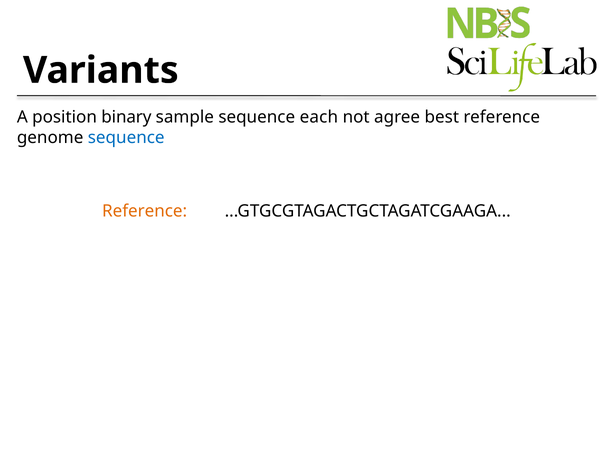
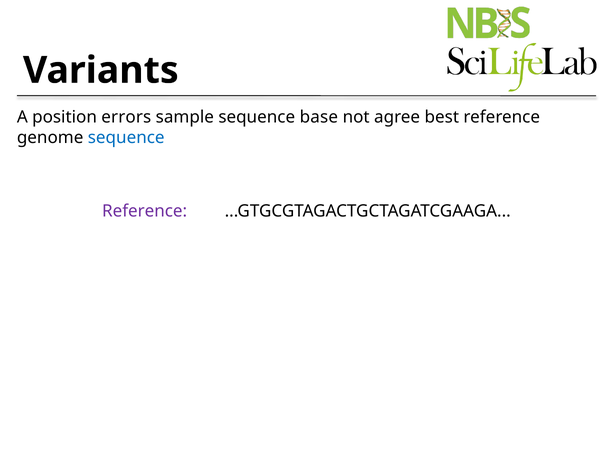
binary: binary -> errors (126, 117)
each: each -> base (319, 117)
Reference colour: orange -> purple (145, 211)
